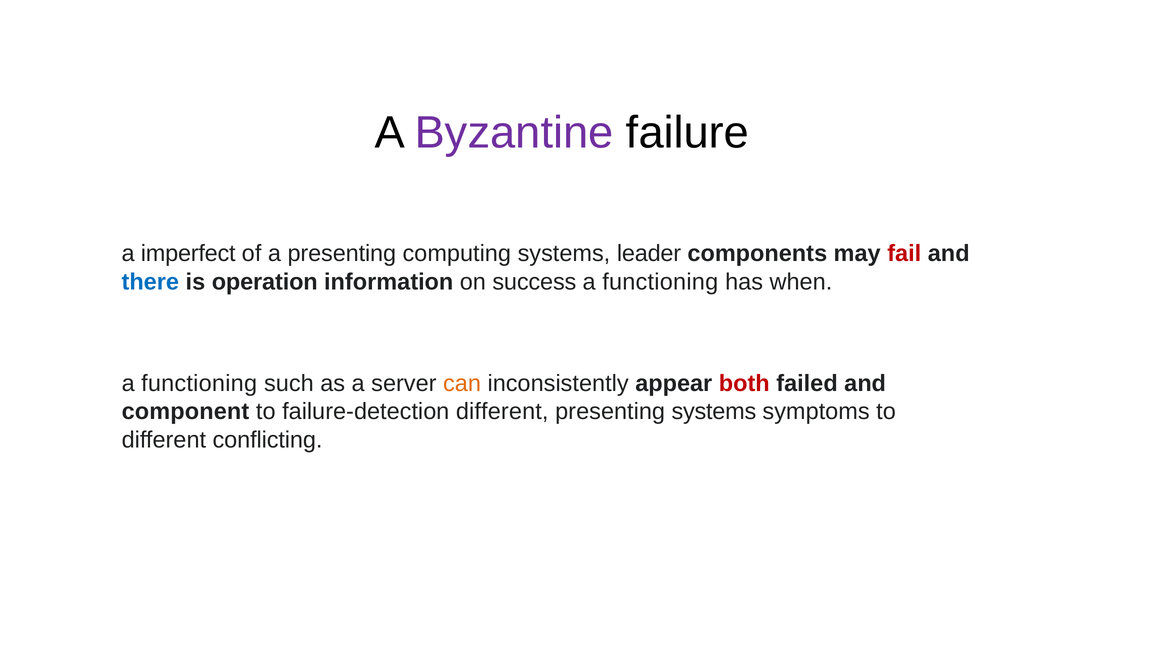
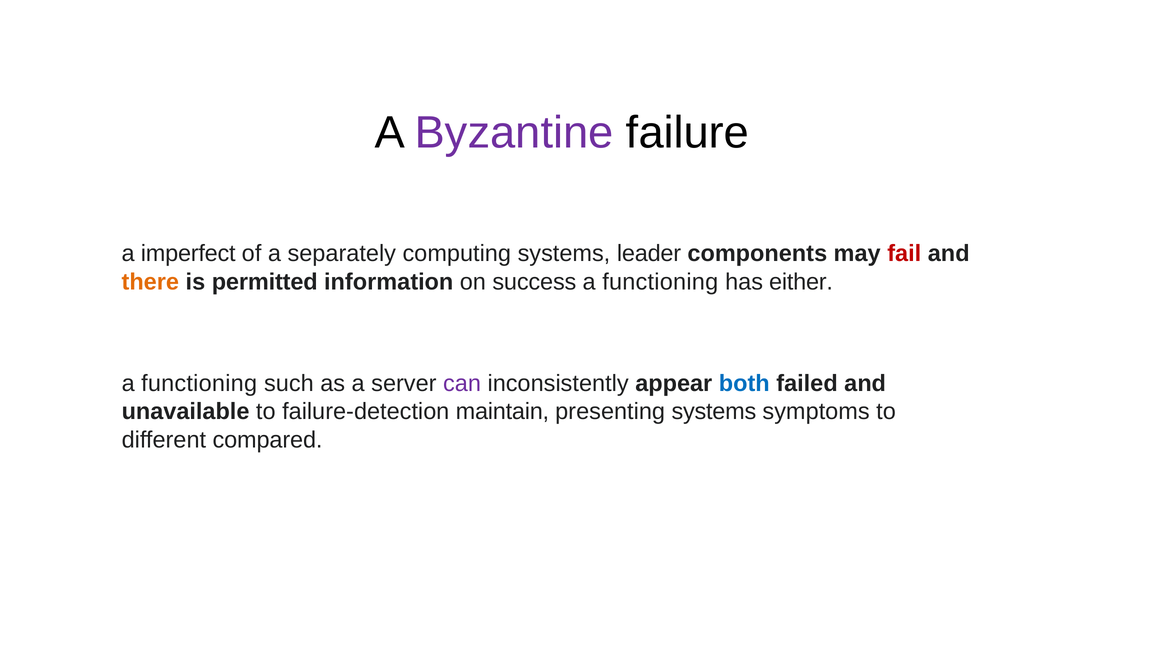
a presenting: presenting -> separately (342, 254)
there colour: blue -> orange (150, 282)
operation: operation -> permitted (265, 282)
when: when -> either (801, 282)
can colour: orange -> purple (462, 383)
both colour: red -> blue (744, 383)
component: component -> unavailable (186, 412)
failure-detection different: different -> maintain (502, 412)
conflicting: conflicting -> compared (268, 440)
